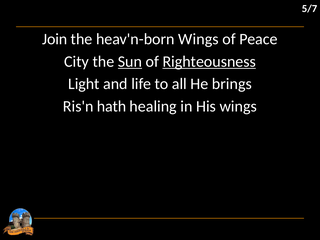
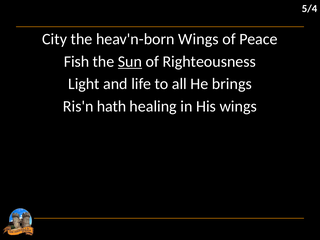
5/7: 5/7 -> 5/4 (309, 9)
Join: Join -> City (55, 39)
City: City -> Fish (77, 61)
Righteousness underline: present -> none (209, 61)
